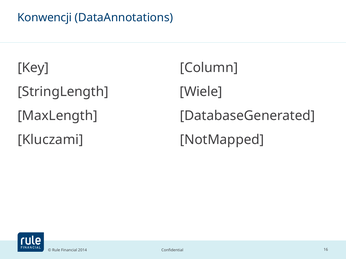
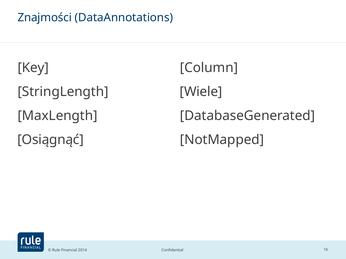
Konwencji: Konwencji -> Znajmości (45, 18)
Kluczami: Kluczami -> Osiągnąć (51, 140)
